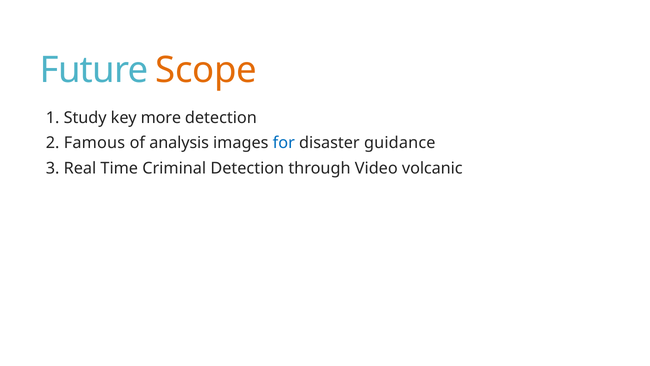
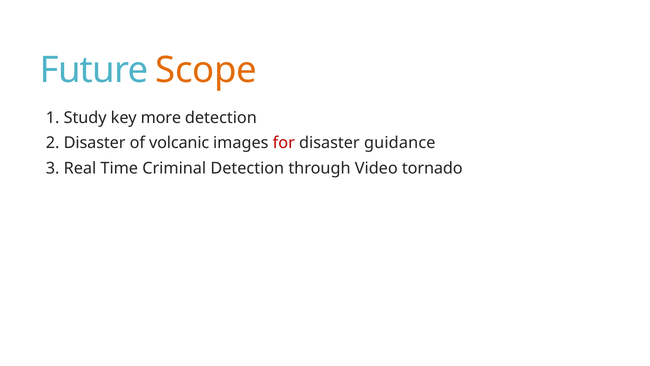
2 Famous: Famous -> Disaster (95, 143)
analysis: analysis -> volcanic (179, 143)
for colour: blue -> red (284, 143)
volcanic: volcanic -> tornado (432, 168)
